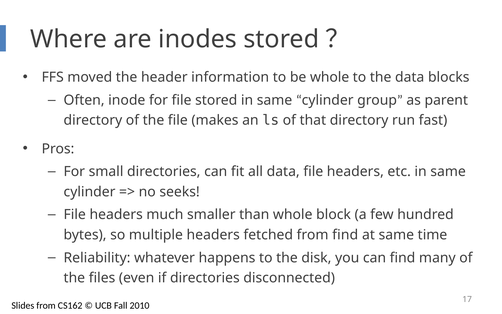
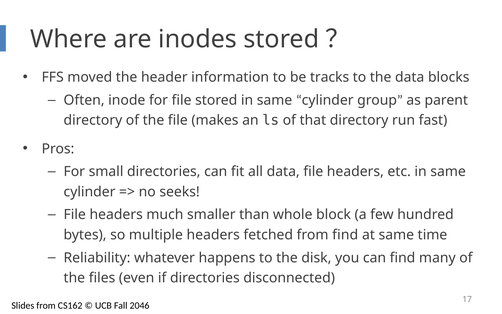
be whole: whole -> tracks (330, 77)
2010: 2010 -> 2046 (140, 305)
